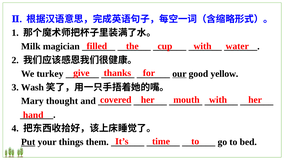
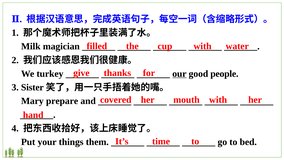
yellow: yellow -> people (224, 74)
Wash: Wash -> Sister (32, 87)
thought: thought -> prepare (62, 101)
Put underline: present -> none (28, 142)
